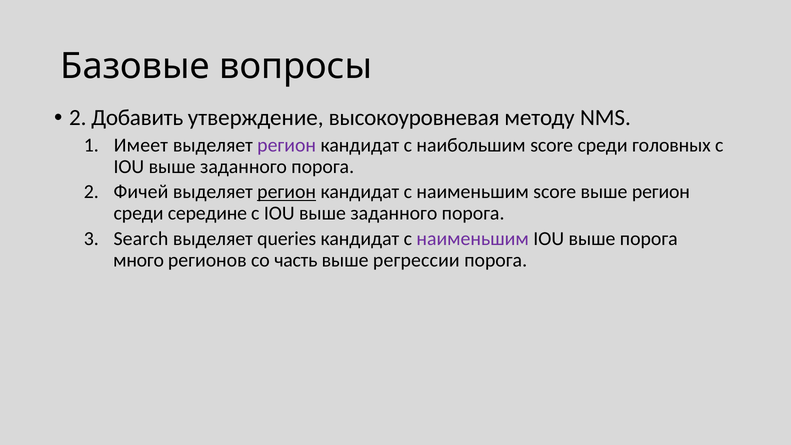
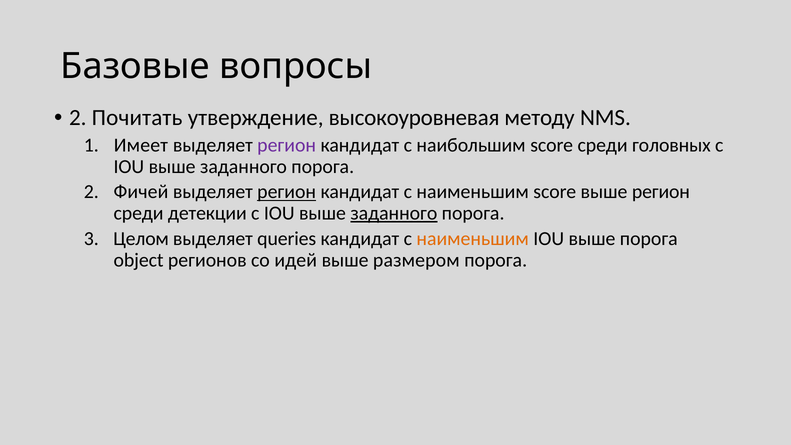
Добавить: Добавить -> Почитать (137, 118)
середине: середине -> детекции (207, 213)
заданного underline: none -> present (394, 213)
Search: Search -> Целом (141, 239)
наименьшим colour: purple -> orange (473, 239)
много: много -> object (139, 260)
часть: часть -> идей (296, 260)
регрессии: регрессии -> размером (416, 260)
